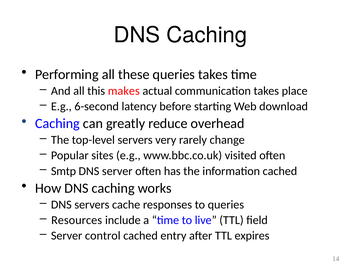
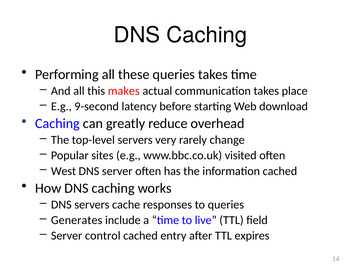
6-second: 6-second -> 9-second (97, 106)
Smtp: Smtp -> West (64, 171)
Resources: Resources -> Generates (77, 220)
